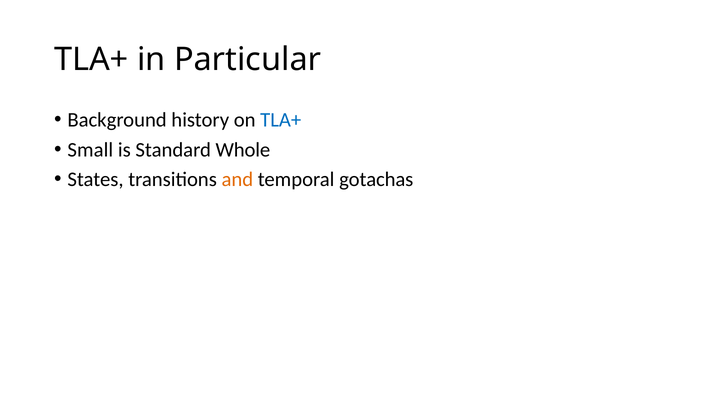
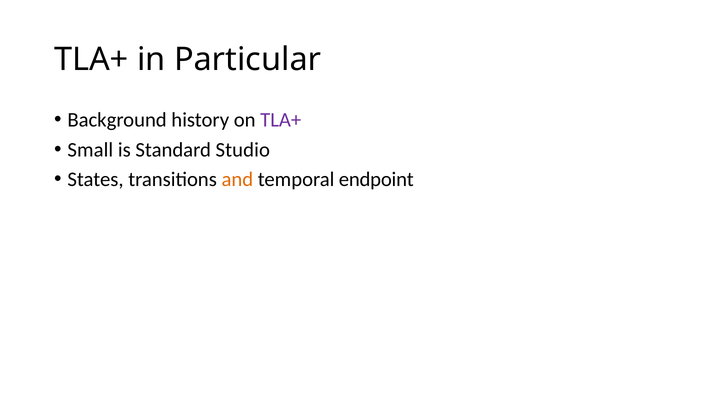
TLA+ colour: blue -> purple (281, 120)
Whole: Whole -> Studio (243, 150)
gotachas: gotachas -> endpoint (376, 180)
